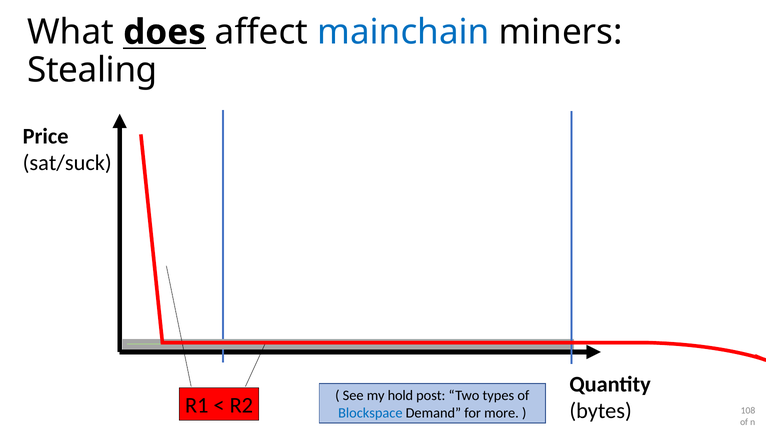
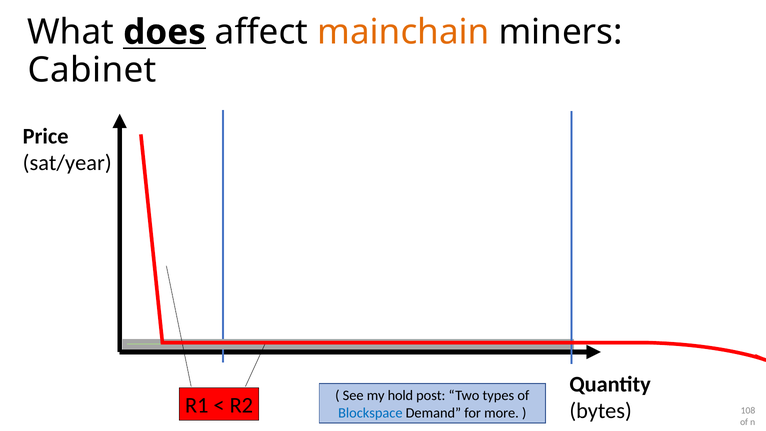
mainchain colour: blue -> orange (403, 32)
Stealing: Stealing -> Cabinet (92, 70)
sat/suck: sat/suck -> sat/year (67, 163)
